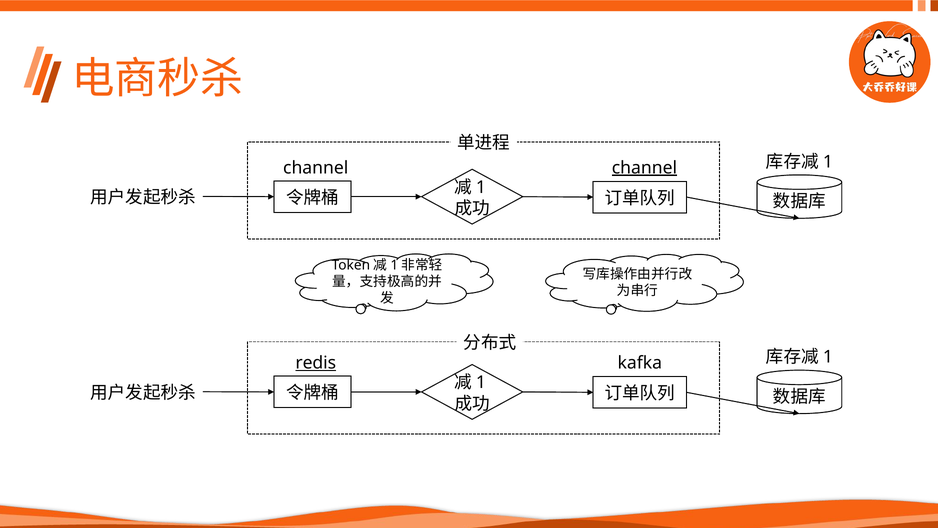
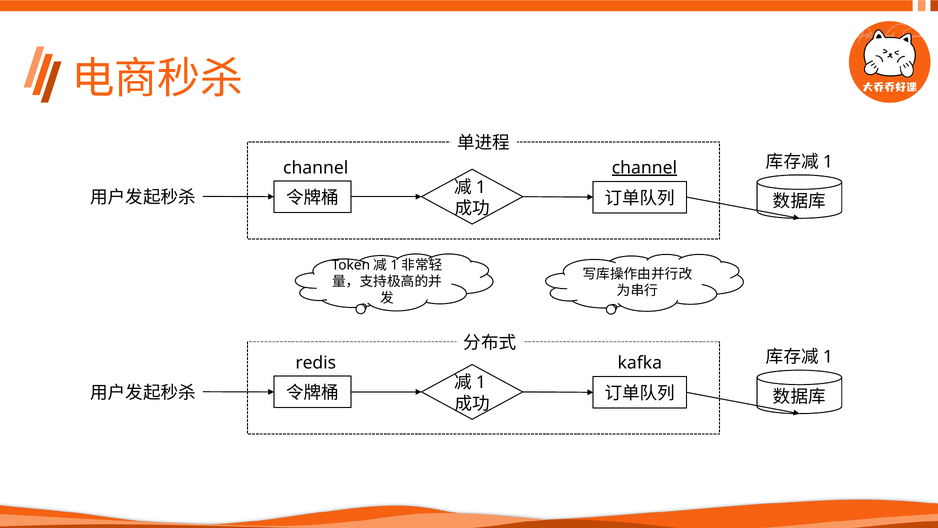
redis underline: present -> none (316, 363)
